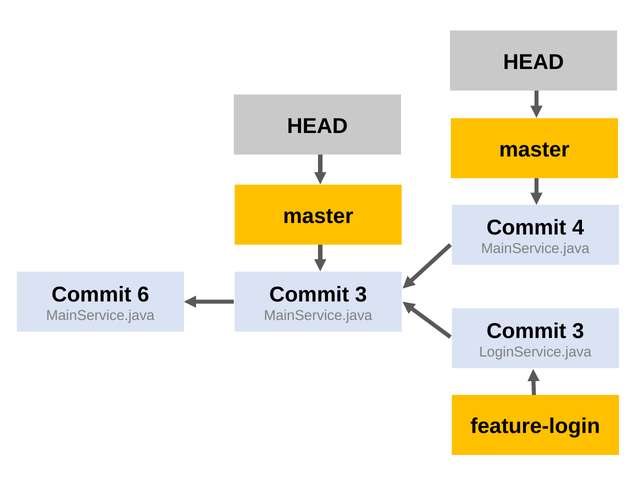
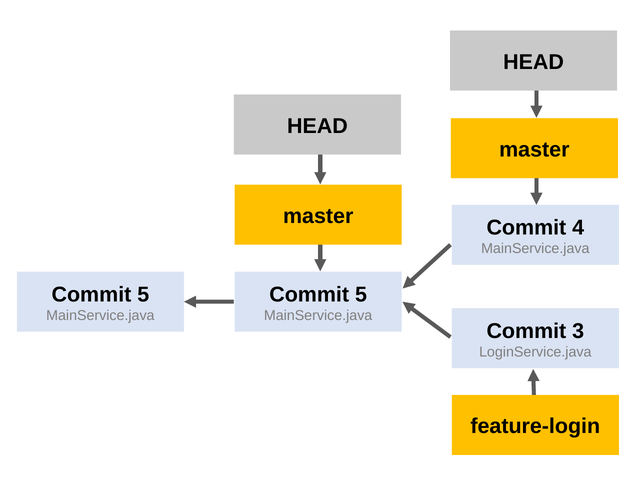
6: 6 -> 5 (143, 295)
3: 3 -> 5 (361, 295)
